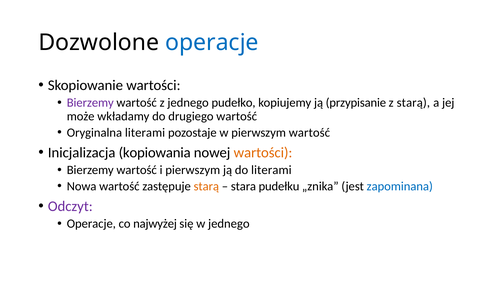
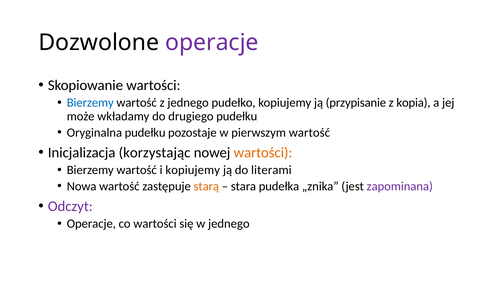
operacje colour: blue -> purple (212, 42)
Bierzemy colour: purple -> blue (90, 103)
z starą: starą -> kopia (413, 103)
drugiego wartość: wartość -> pudełku (237, 116)
Oryginalna literami: literami -> pudełku (145, 132)
kopiowania: kopiowania -> korzystając (155, 152)
i pierwszym: pierwszym -> kopiujemy (193, 170)
pudełku: pudełku -> pudełka (279, 186)
zapominana colour: blue -> purple (400, 186)
co najwyżej: najwyżej -> wartości (155, 223)
